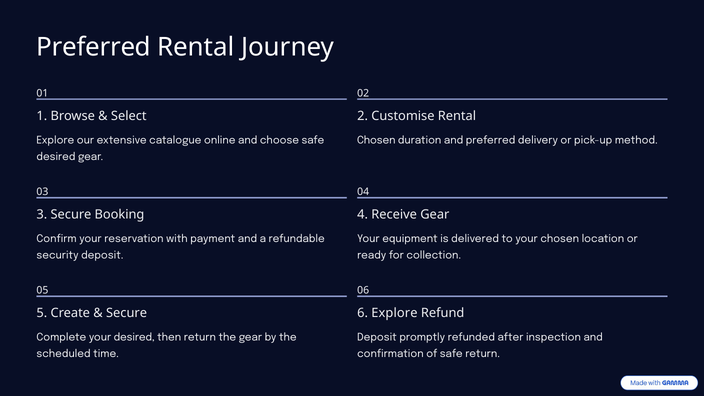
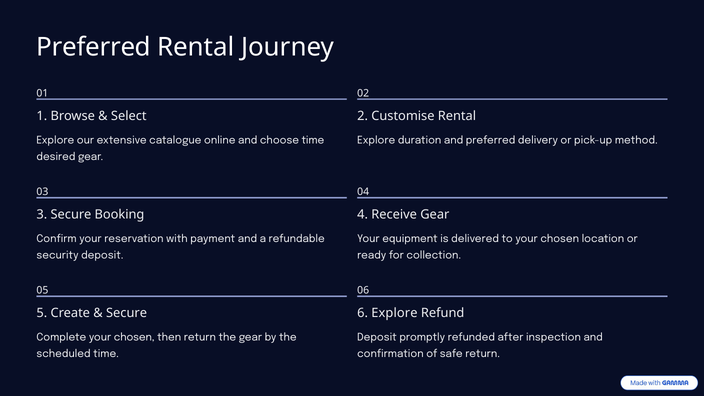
choose safe: safe -> time (313, 140)
Chosen: Chosen -> Explore (376, 140)
Complete your desired: desired -> chosen (134, 337)
